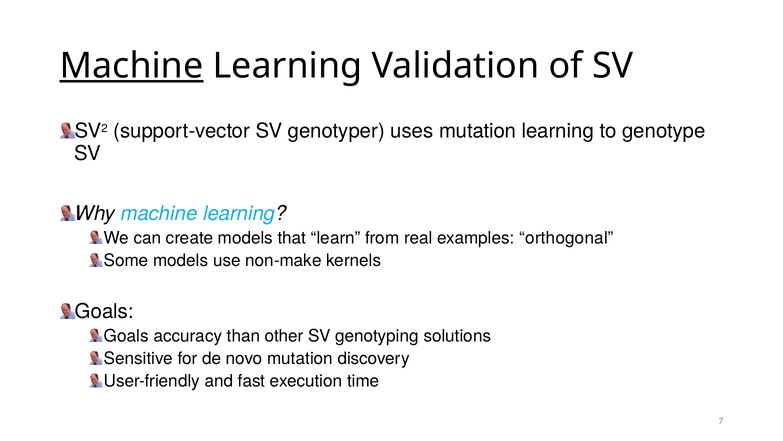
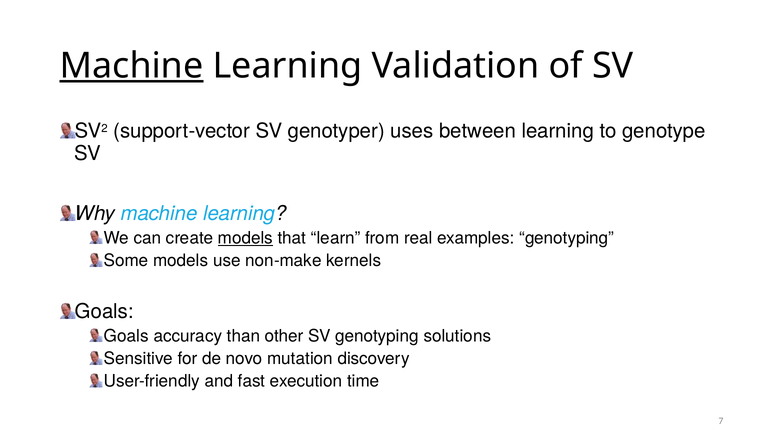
uses mutation: mutation -> between (478, 131)
models underline: none -> present (245, 238)
examples orthogonal: orthogonal -> genotyping (567, 238)
